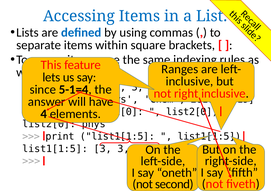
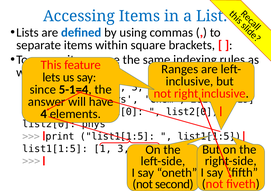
list1[1:5 3: 3 -> 1 (103, 149)
